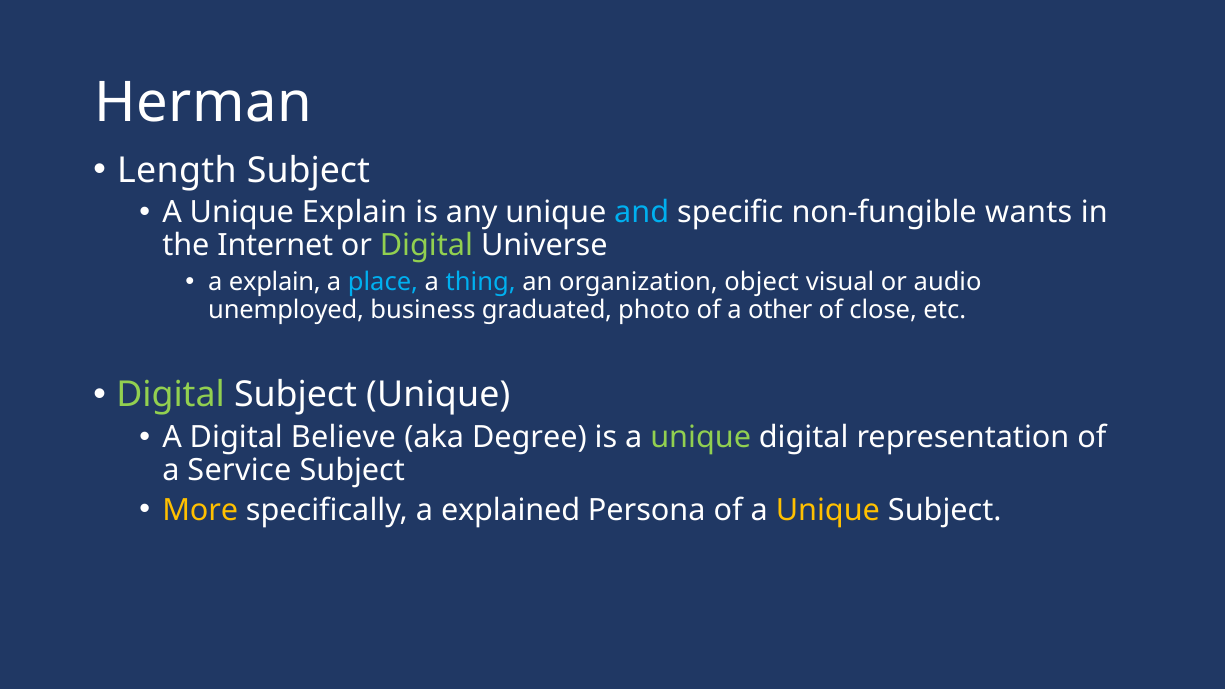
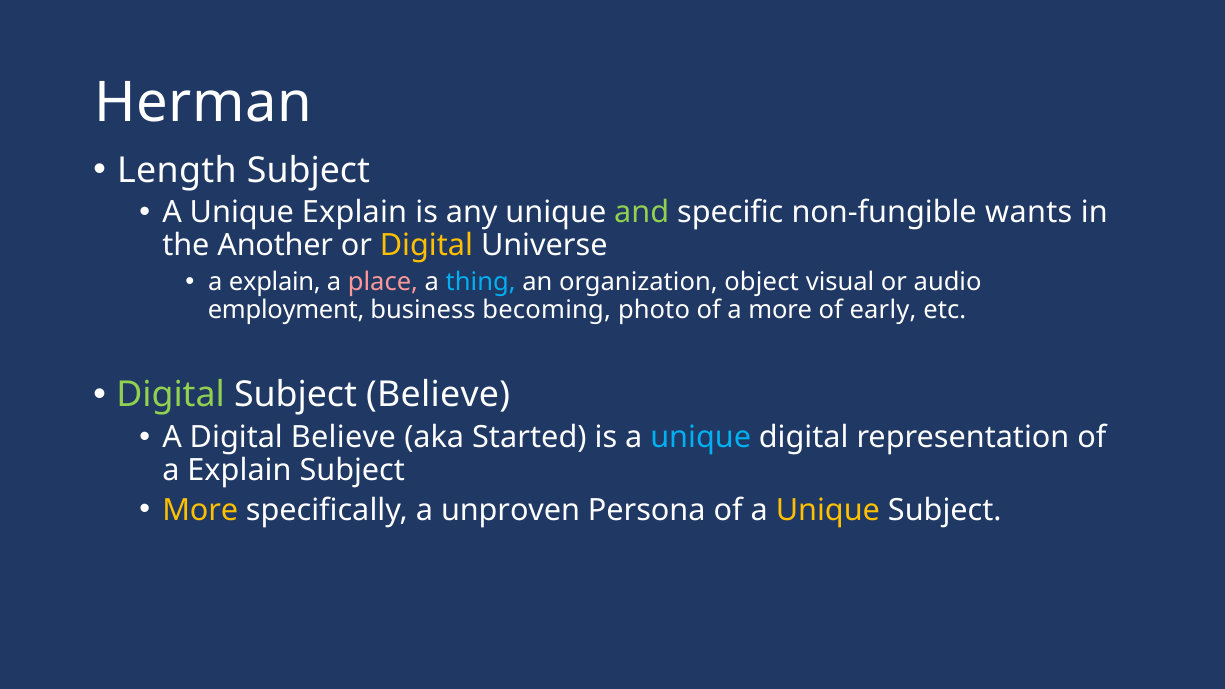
and colour: light blue -> light green (642, 213)
Internet: Internet -> Another (275, 246)
Digital colour: light green -> yellow (426, 246)
place colour: light blue -> pink (383, 282)
unemployed: unemployed -> employment (286, 310)
graduated: graduated -> becoming (547, 310)
a other: other -> more (780, 310)
close: close -> early (883, 310)
Subject Unique: Unique -> Believe (438, 395)
Degree: Degree -> Started (529, 437)
unique colour: light green -> light blue (701, 437)
Service: Service -> Explain (240, 471)
explained: explained -> unproven (511, 510)
